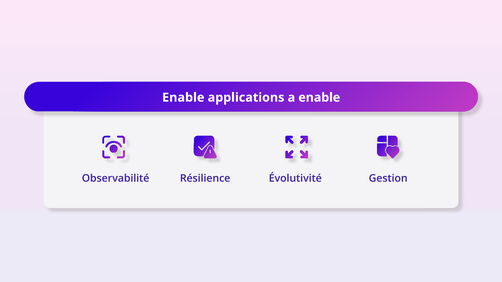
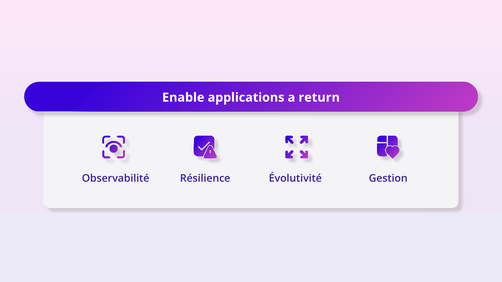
a enable: enable -> return (319, 98)
